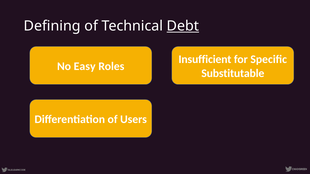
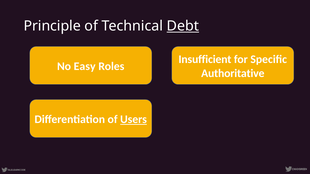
Defining: Defining -> Principle (52, 26)
Substitutable: Substitutable -> Authoritative (233, 73)
Users underline: none -> present (134, 120)
